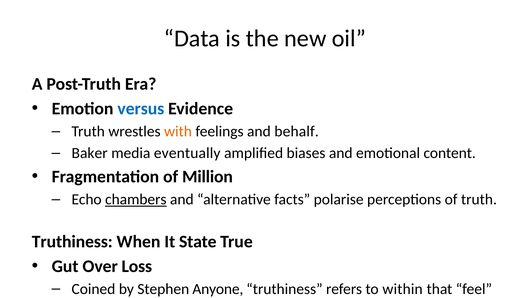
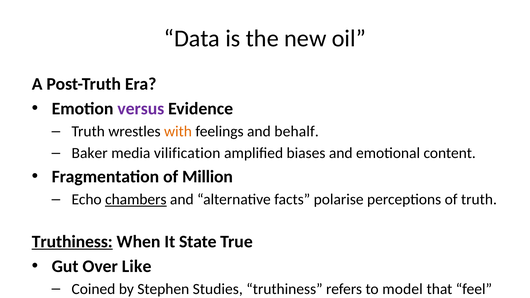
versus colour: blue -> purple (141, 109)
eventually: eventually -> vilification (187, 153)
Truthiness underline: none -> present (72, 242)
Loss: Loss -> Like (137, 266)
Anyone: Anyone -> Studies (218, 289)
within: within -> model (403, 289)
